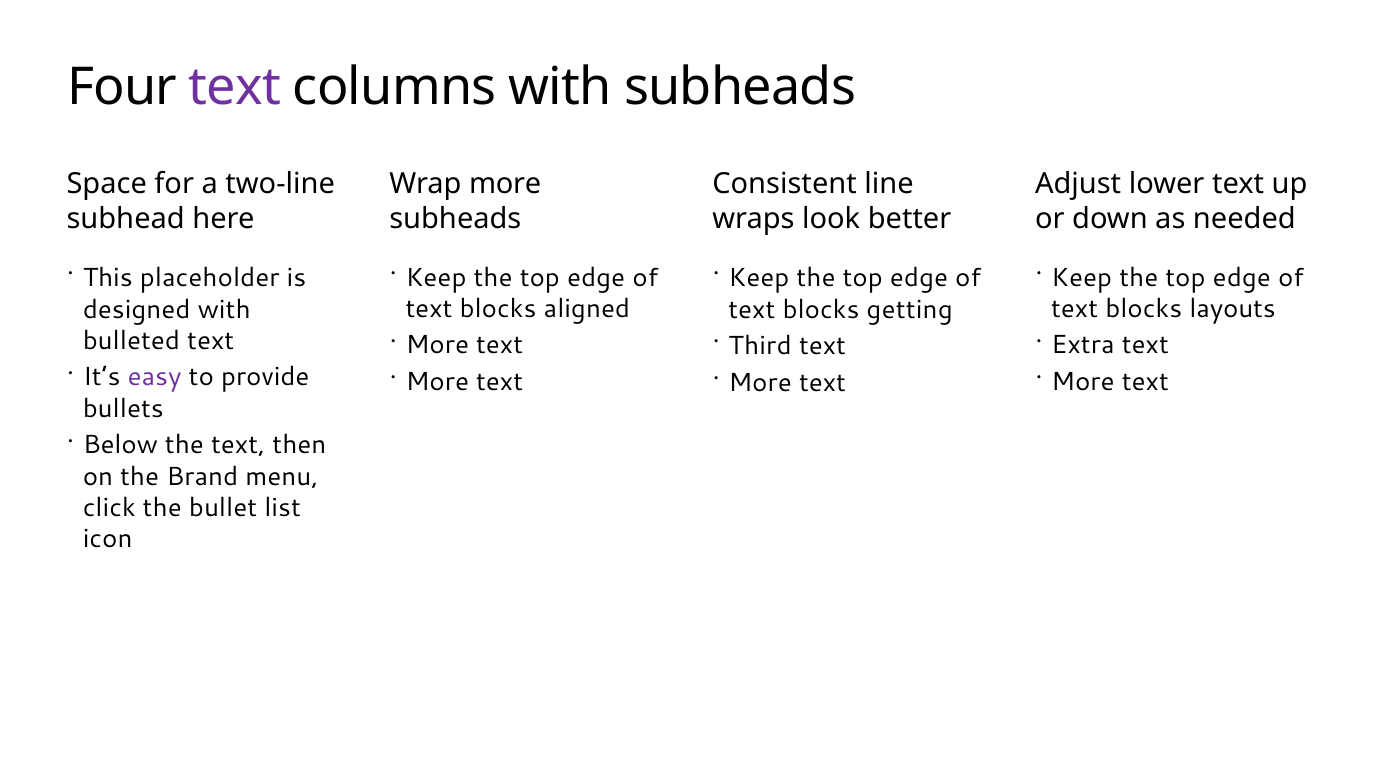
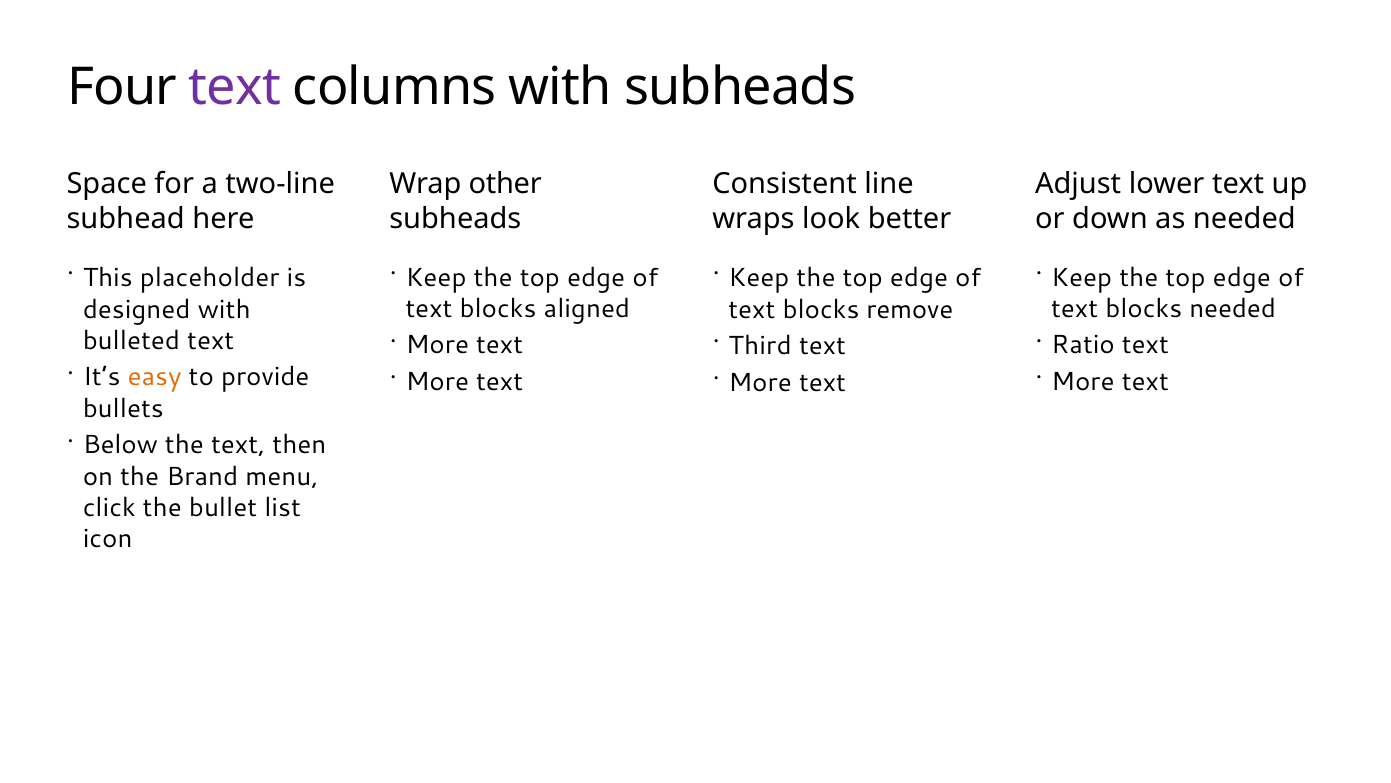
Wrap more: more -> other (505, 184)
blocks layouts: layouts -> needed (1233, 309)
getting: getting -> remove (910, 309)
Extra: Extra -> Ratio (1083, 345)
easy colour: purple -> orange (155, 377)
